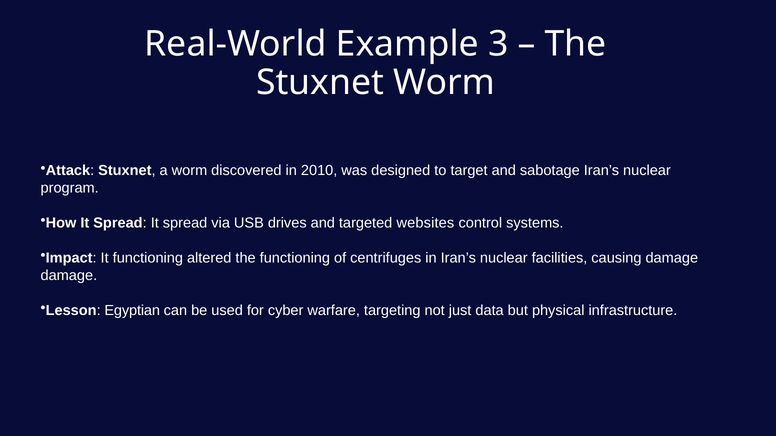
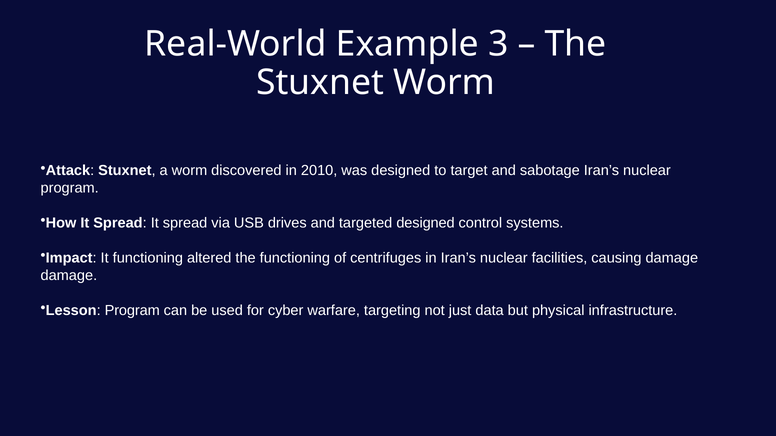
targeted websites: websites -> designed (426, 223)
Lesson Egyptian: Egyptian -> Program (132, 311)
